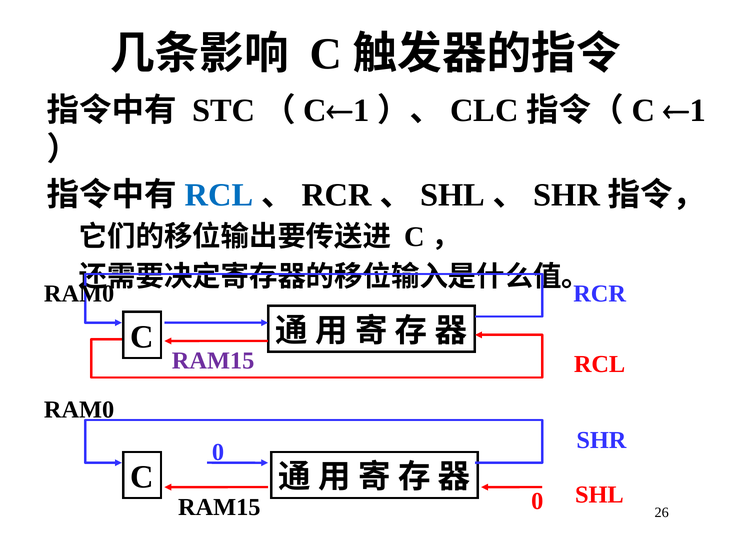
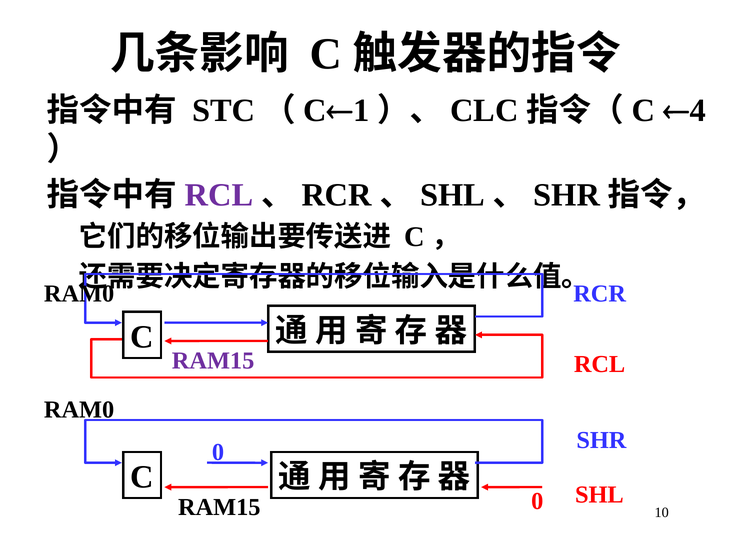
1: 1 -> 4 (698, 111)
RCL colour: blue -> purple (219, 195)
26: 26 -> 10 (662, 513)
